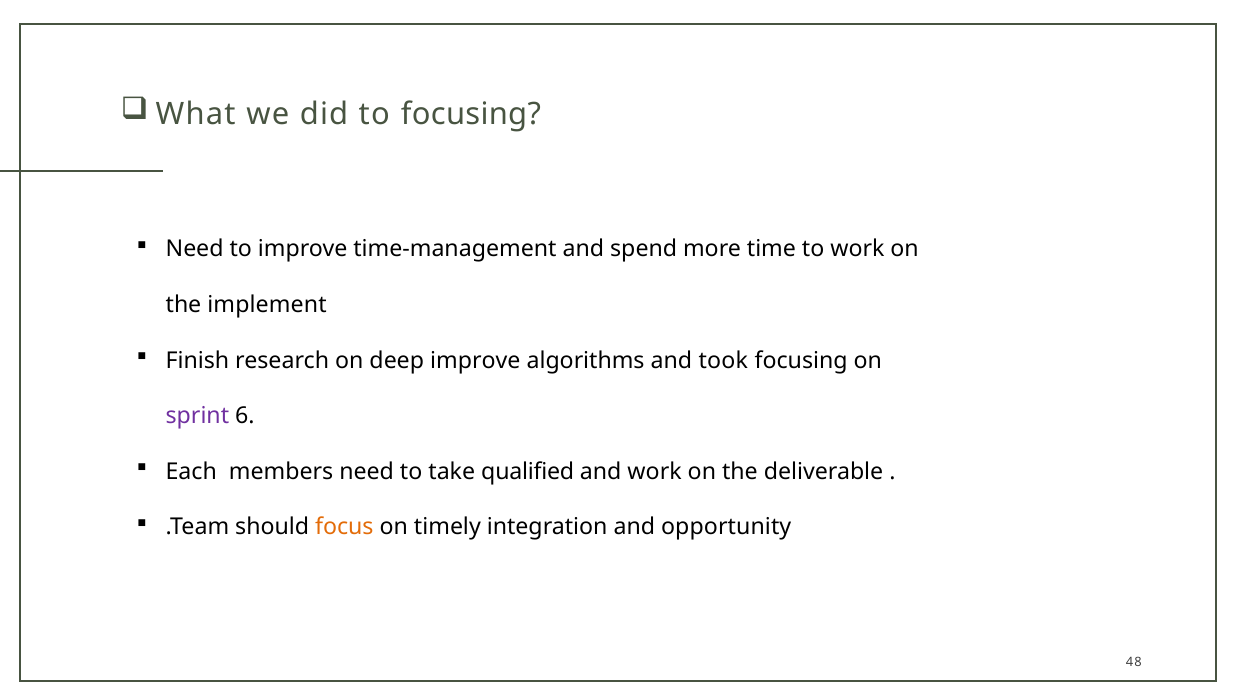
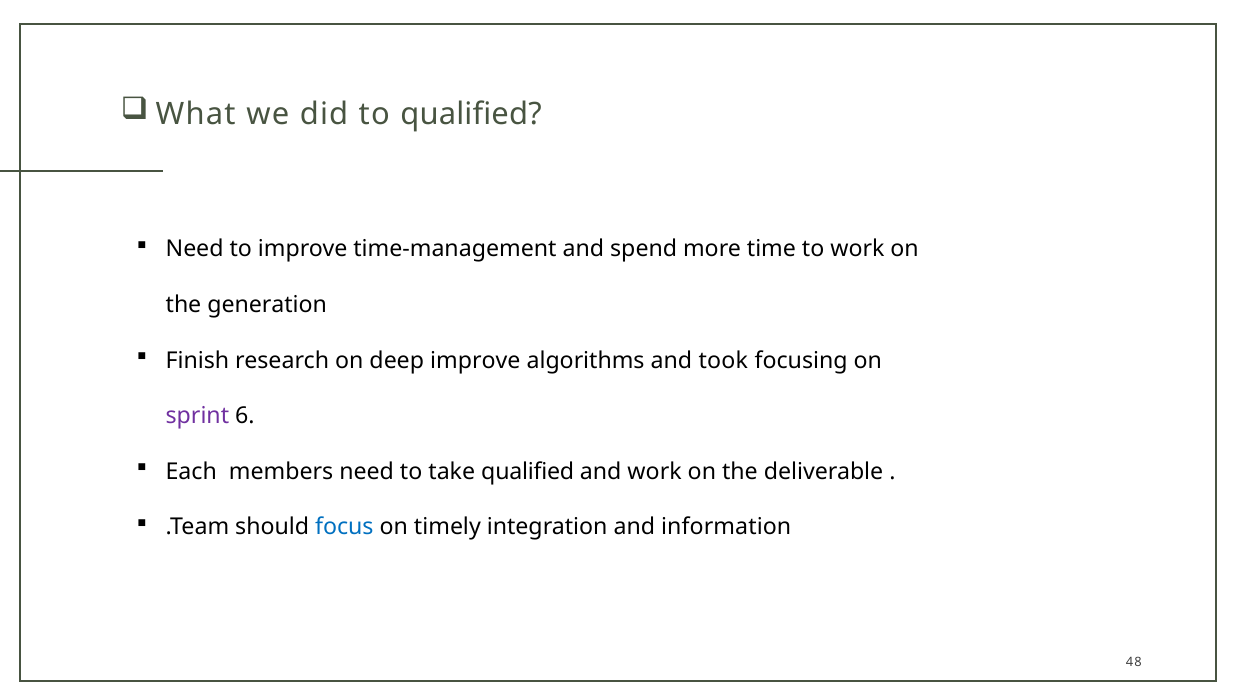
to focusing: focusing -> qualified (471, 115)
implement: implement -> generation (267, 305)
focus colour: orange -> blue (344, 527)
opportunity: opportunity -> information (726, 527)
